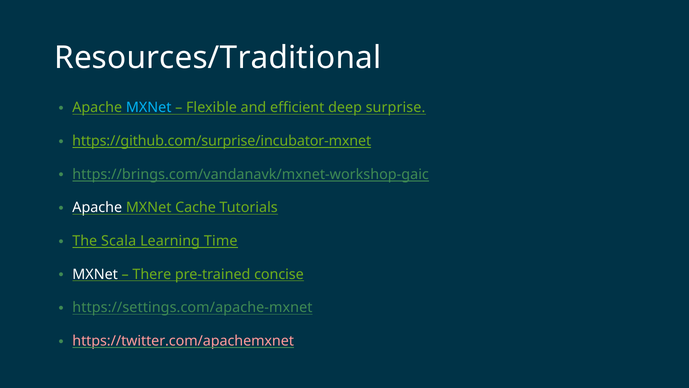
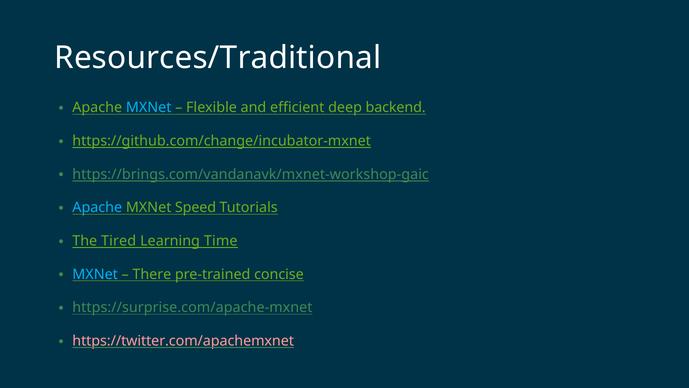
surprise: surprise -> backend (396, 108)
https://github.com/surprise/incubator-mxnet: https://github.com/surprise/incubator-mxnet -> https://github.com/change/incubator-mxnet (222, 141)
Apache colour: white -> light blue (97, 207)
Cache: Cache -> Speed (196, 207)
Scala: Scala -> Tired (119, 241)
MXNet colour: white -> light blue (95, 274)
https://settings.com/apache-mxnet: https://settings.com/apache-mxnet -> https://surprise.com/apache-mxnet (192, 307)
